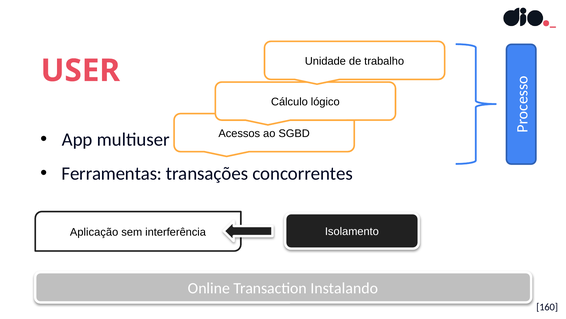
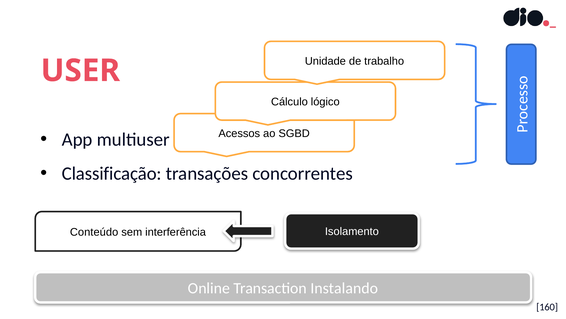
Ferramentas: Ferramentas -> Classificação (112, 173)
Aplicação: Aplicação -> Conteúdo (94, 232)
